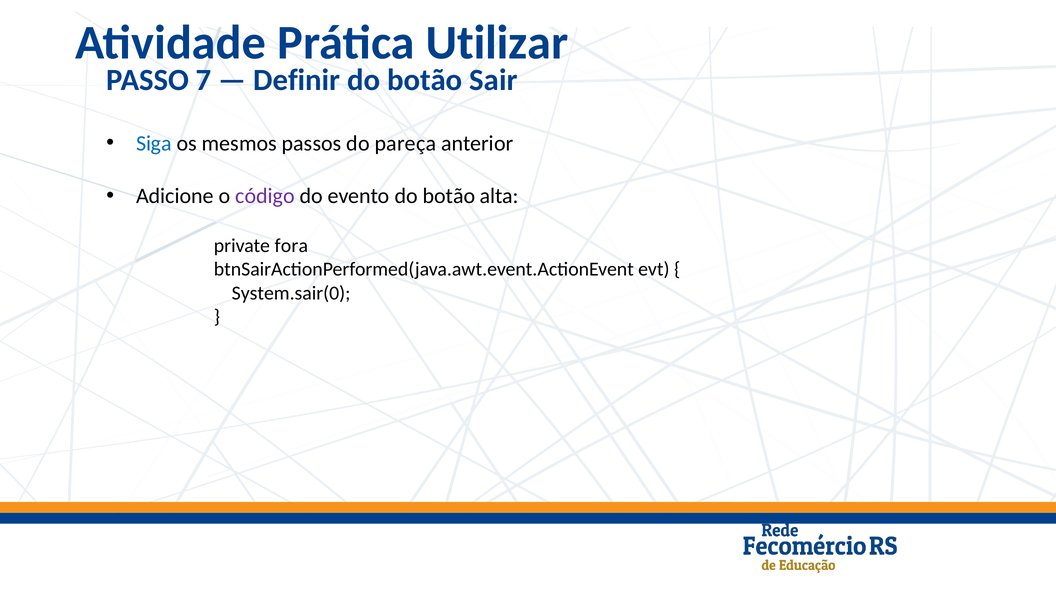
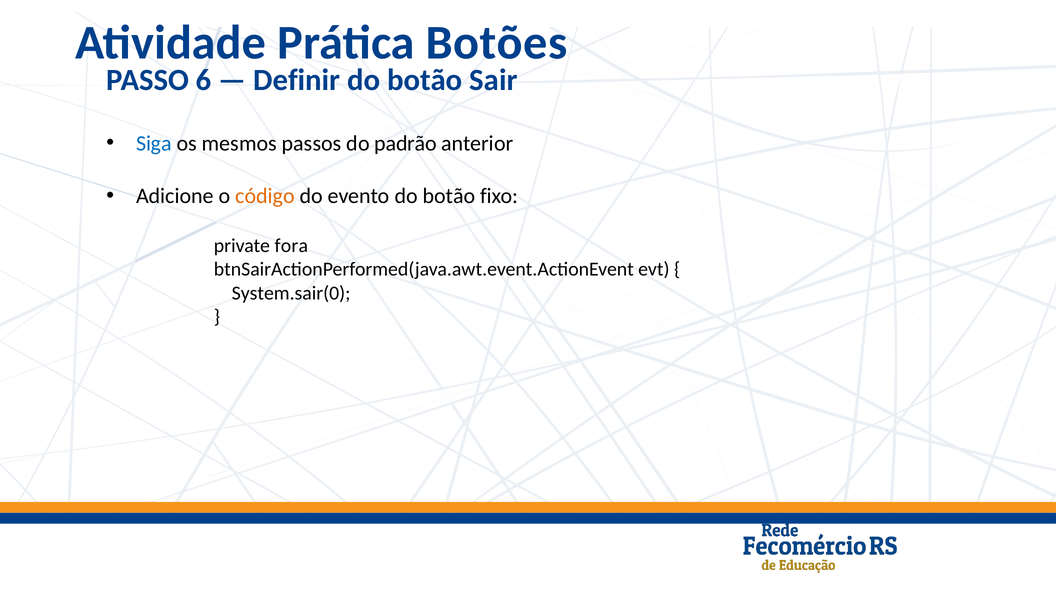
Utilizar: Utilizar -> Botões (497, 43)
7: 7 -> 6 (204, 80)
pareça: pareça -> padrão (406, 143)
código colour: purple -> orange (265, 196)
alta: alta -> fixo (499, 196)
